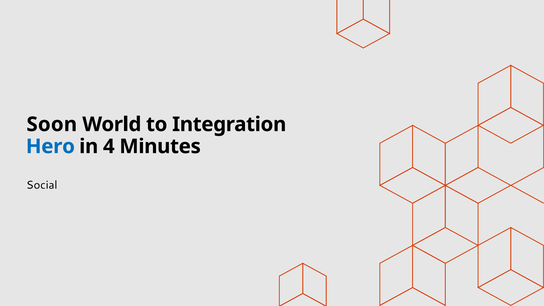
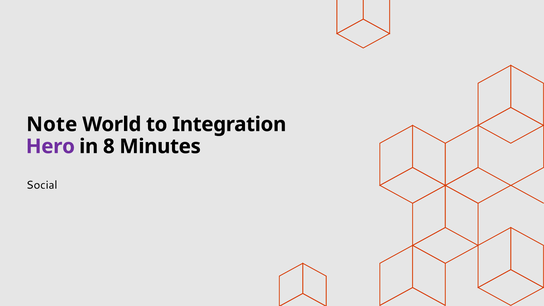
Soon: Soon -> Note (52, 124)
Hero colour: blue -> purple (50, 146)
4: 4 -> 8 (109, 146)
